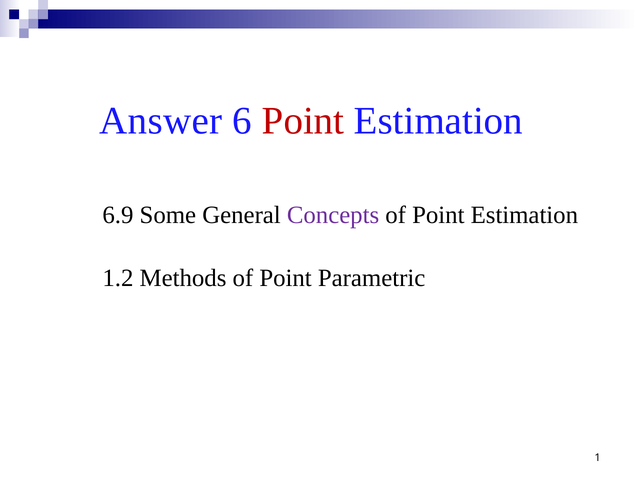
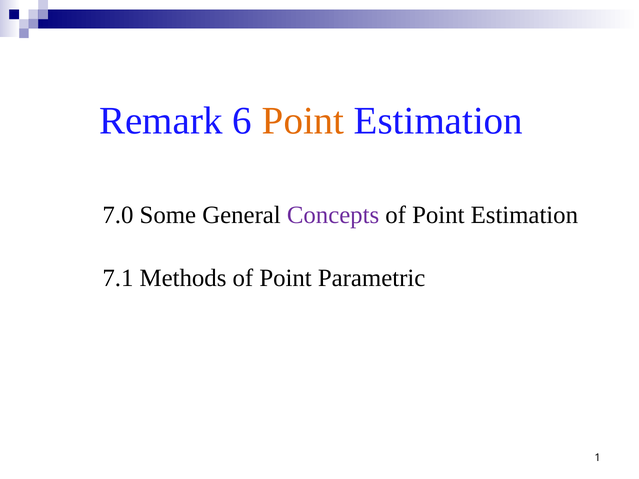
Answer: Answer -> Remark (161, 121)
Point colour: red -> orange (303, 121)
6.9: 6.9 -> 7.0 (118, 215)
1.2: 1.2 -> 7.1 (118, 278)
